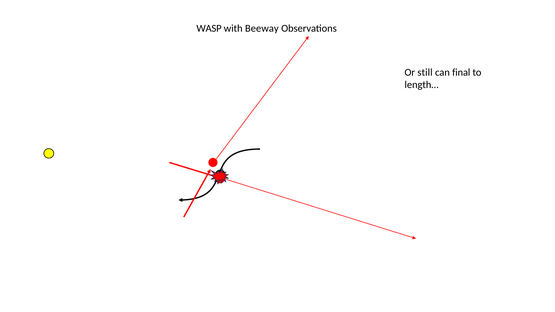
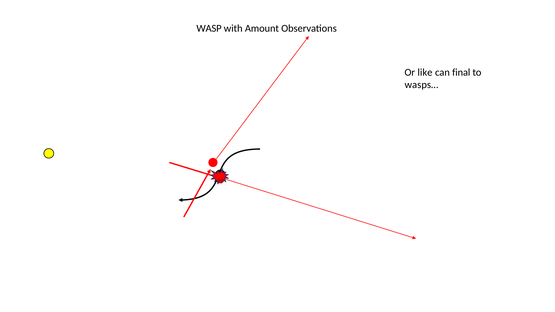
Beeway: Beeway -> Amount (262, 28)
still: still -> like (425, 72)
length…: length… -> wasps… (421, 85)
